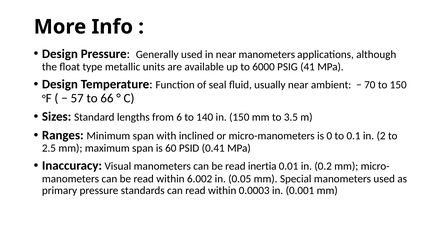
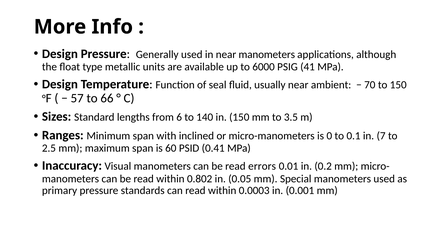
2: 2 -> 7 (381, 136)
inertia: inertia -> errors (262, 166)
6.002: 6.002 -> 0.802 (200, 178)
